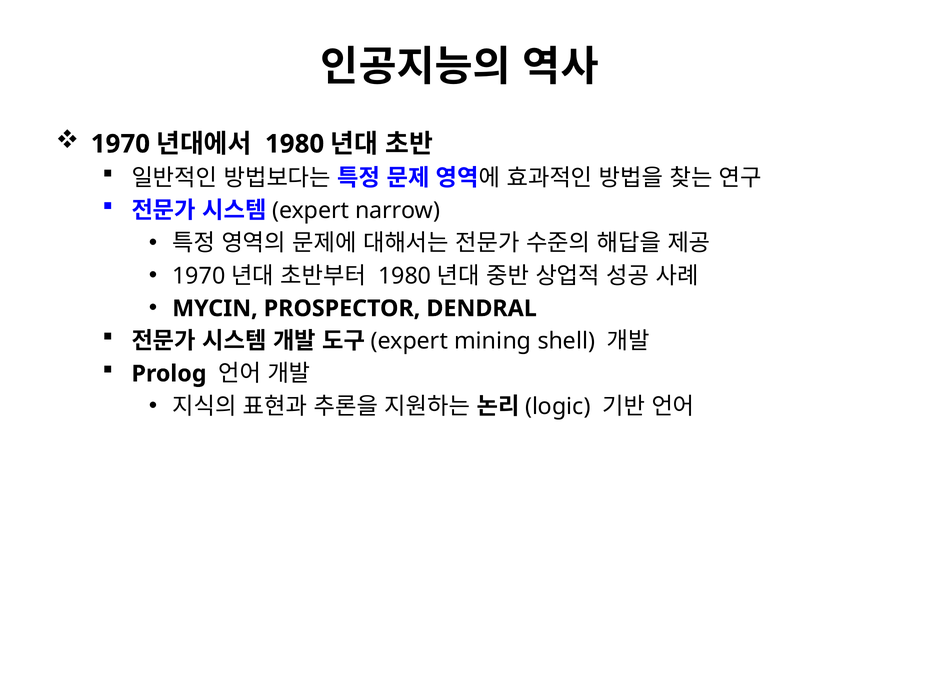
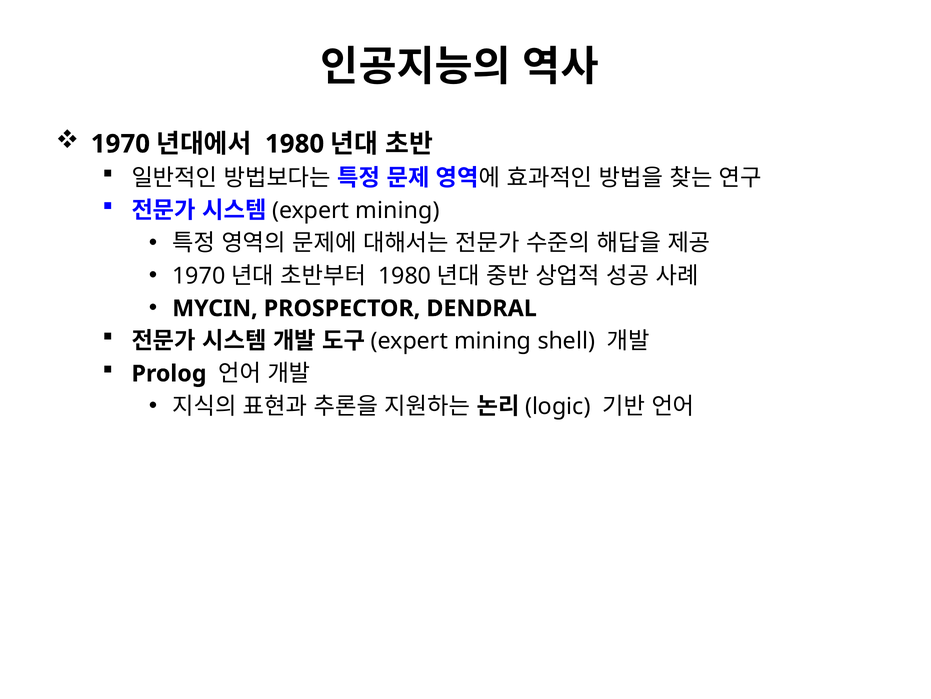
narrow: narrow -> mining (398, 210)
